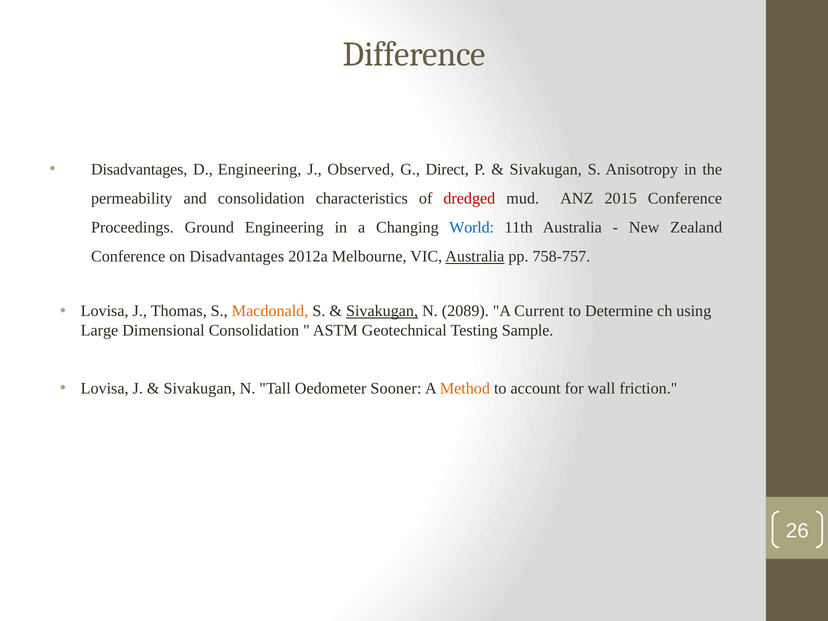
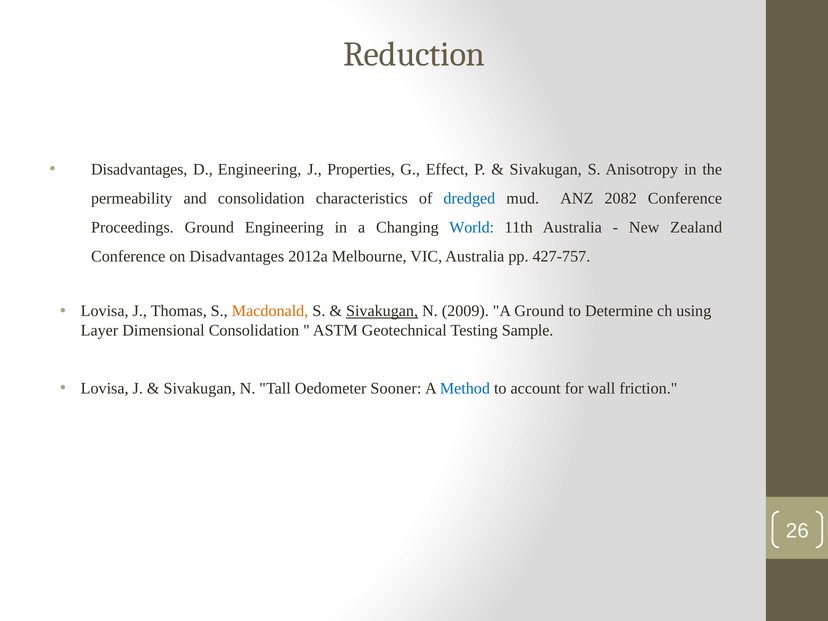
Difference: Difference -> Reduction (414, 54)
Observed: Observed -> Properties (361, 169)
Direct: Direct -> Effect (447, 169)
dredged colour: red -> blue (469, 198)
2015: 2015 -> 2082 (621, 198)
Australia underline: present -> none (475, 256)
758-757: 758-757 -> 427-757 (561, 256)
2089: 2089 -> 2009 (465, 311)
A Current: Current -> Ground (539, 311)
Large: Large -> Layer (99, 331)
Method colour: orange -> blue (465, 388)
